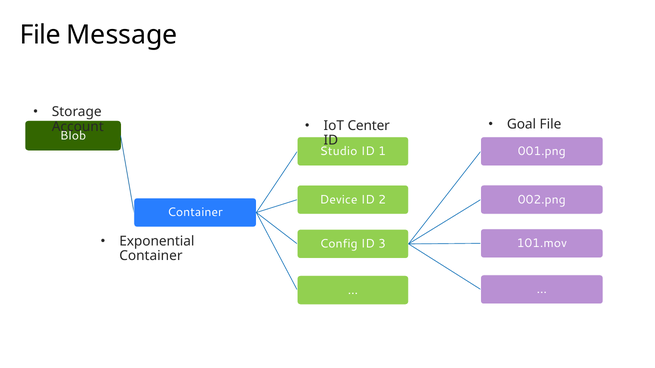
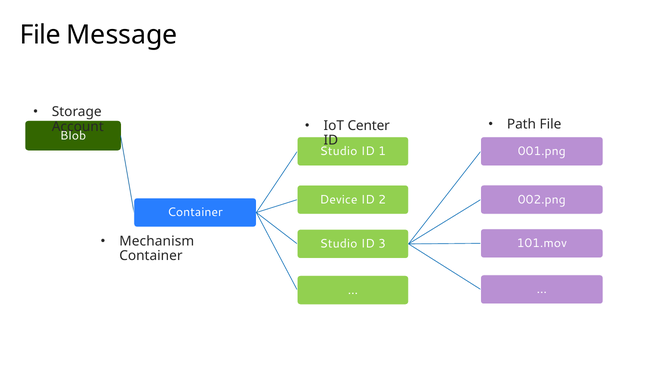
Goal: Goal -> Path (522, 124)
Exponential: Exponential -> Mechanism (157, 241)
Config: Config -> Studio (339, 244)
